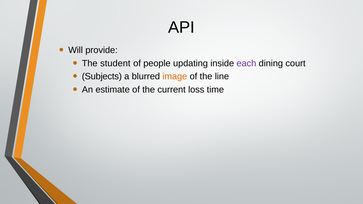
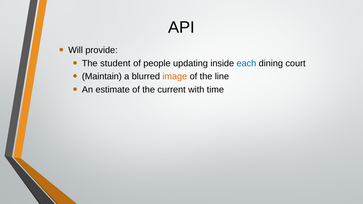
each colour: purple -> blue (246, 63)
Subjects: Subjects -> Maintain (102, 77)
loss: loss -> with (196, 90)
